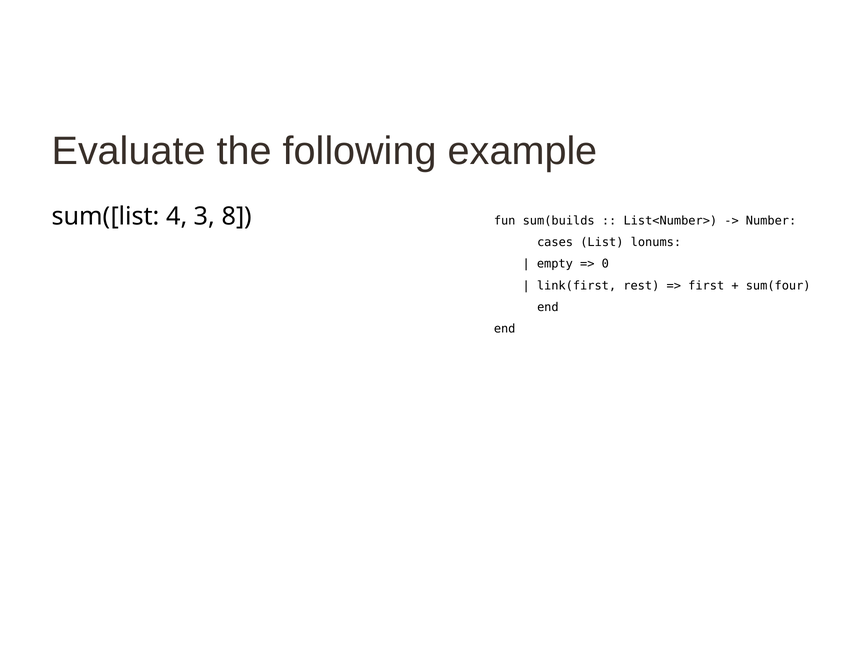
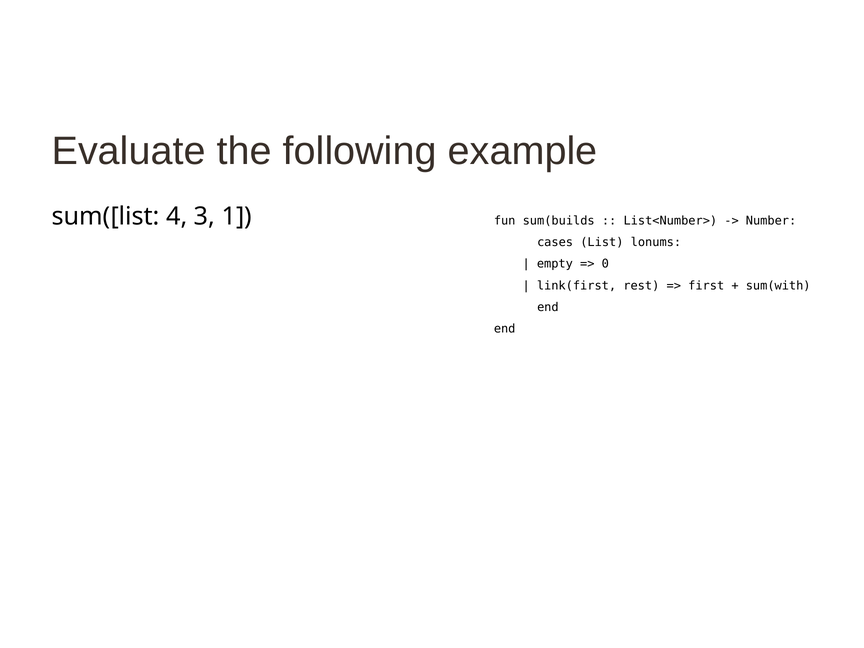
8: 8 -> 1 (237, 216)
sum(four: sum(four -> sum(with (778, 286)
